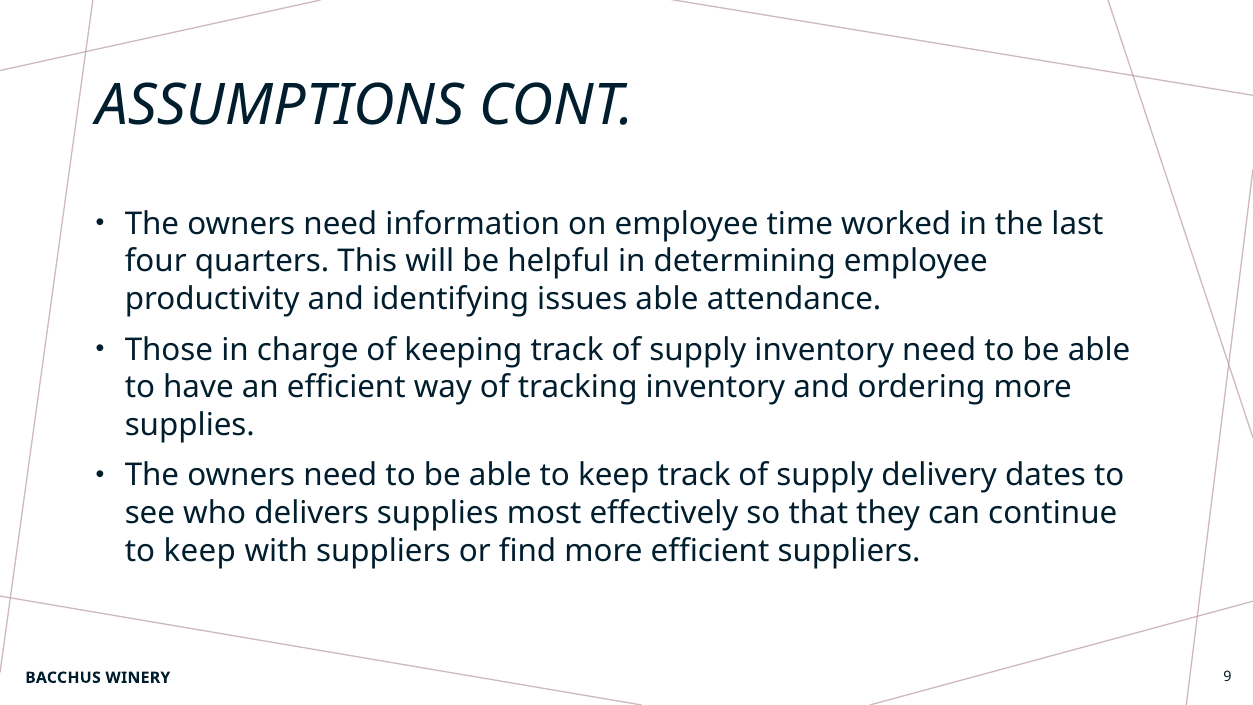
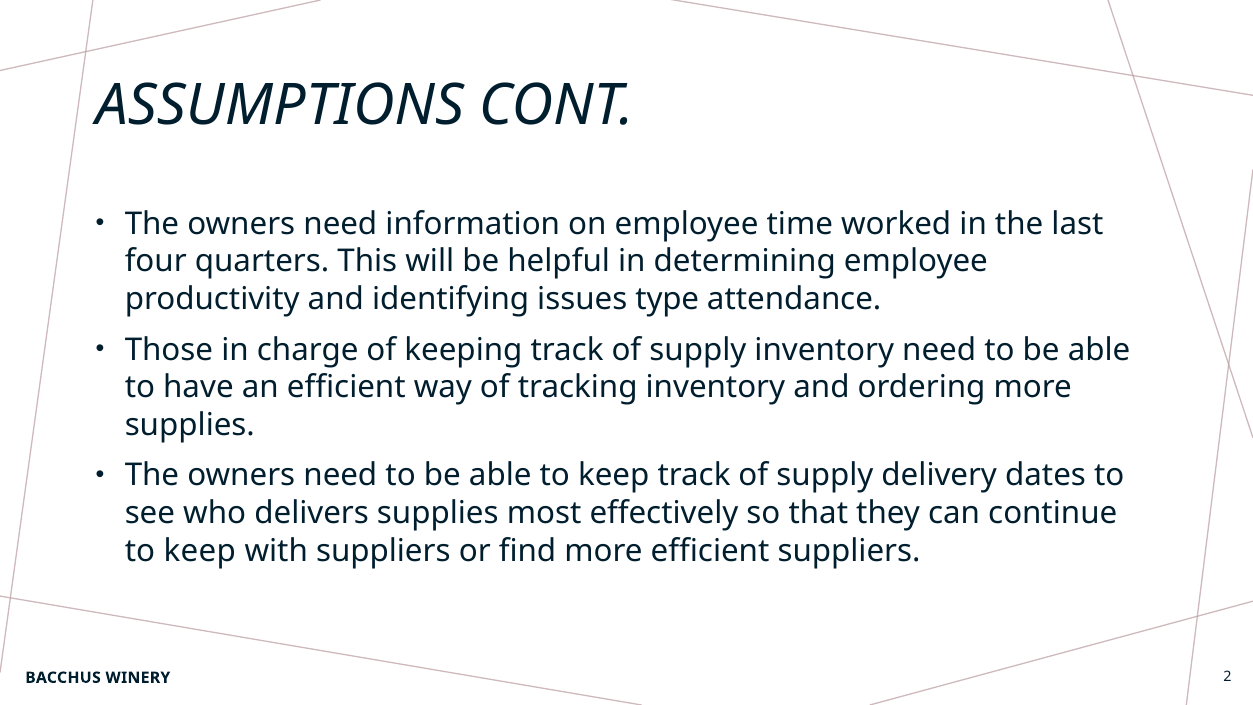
issues able: able -> type (667, 299)
9: 9 -> 2 (1227, 676)
